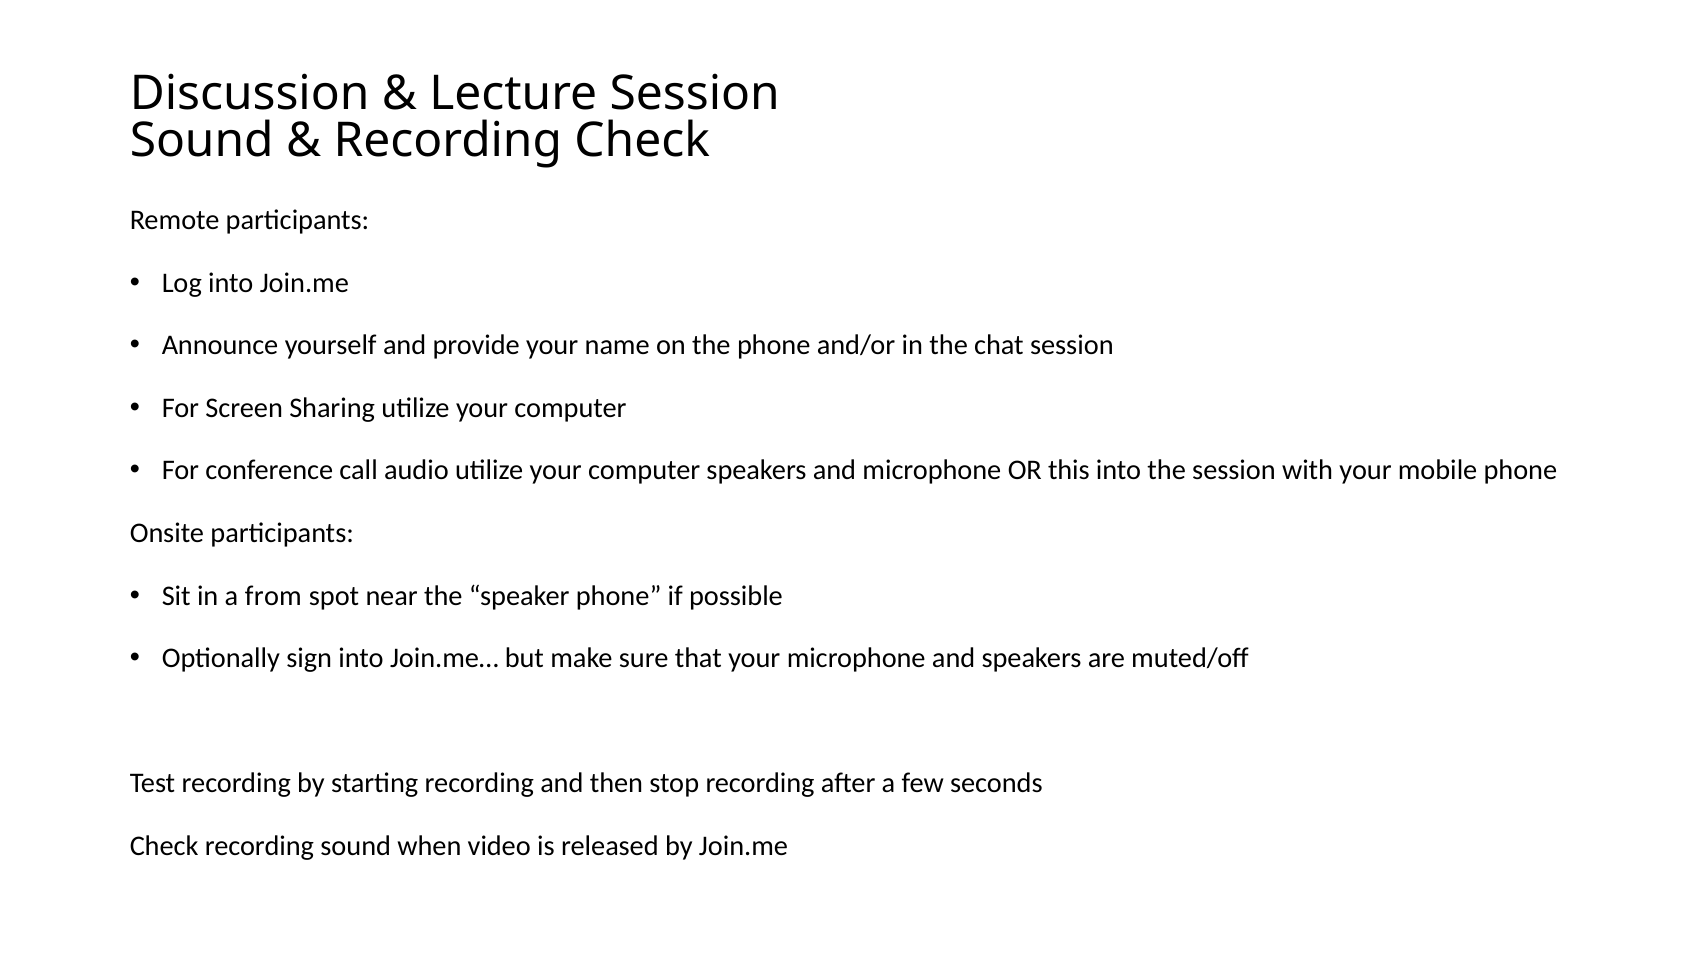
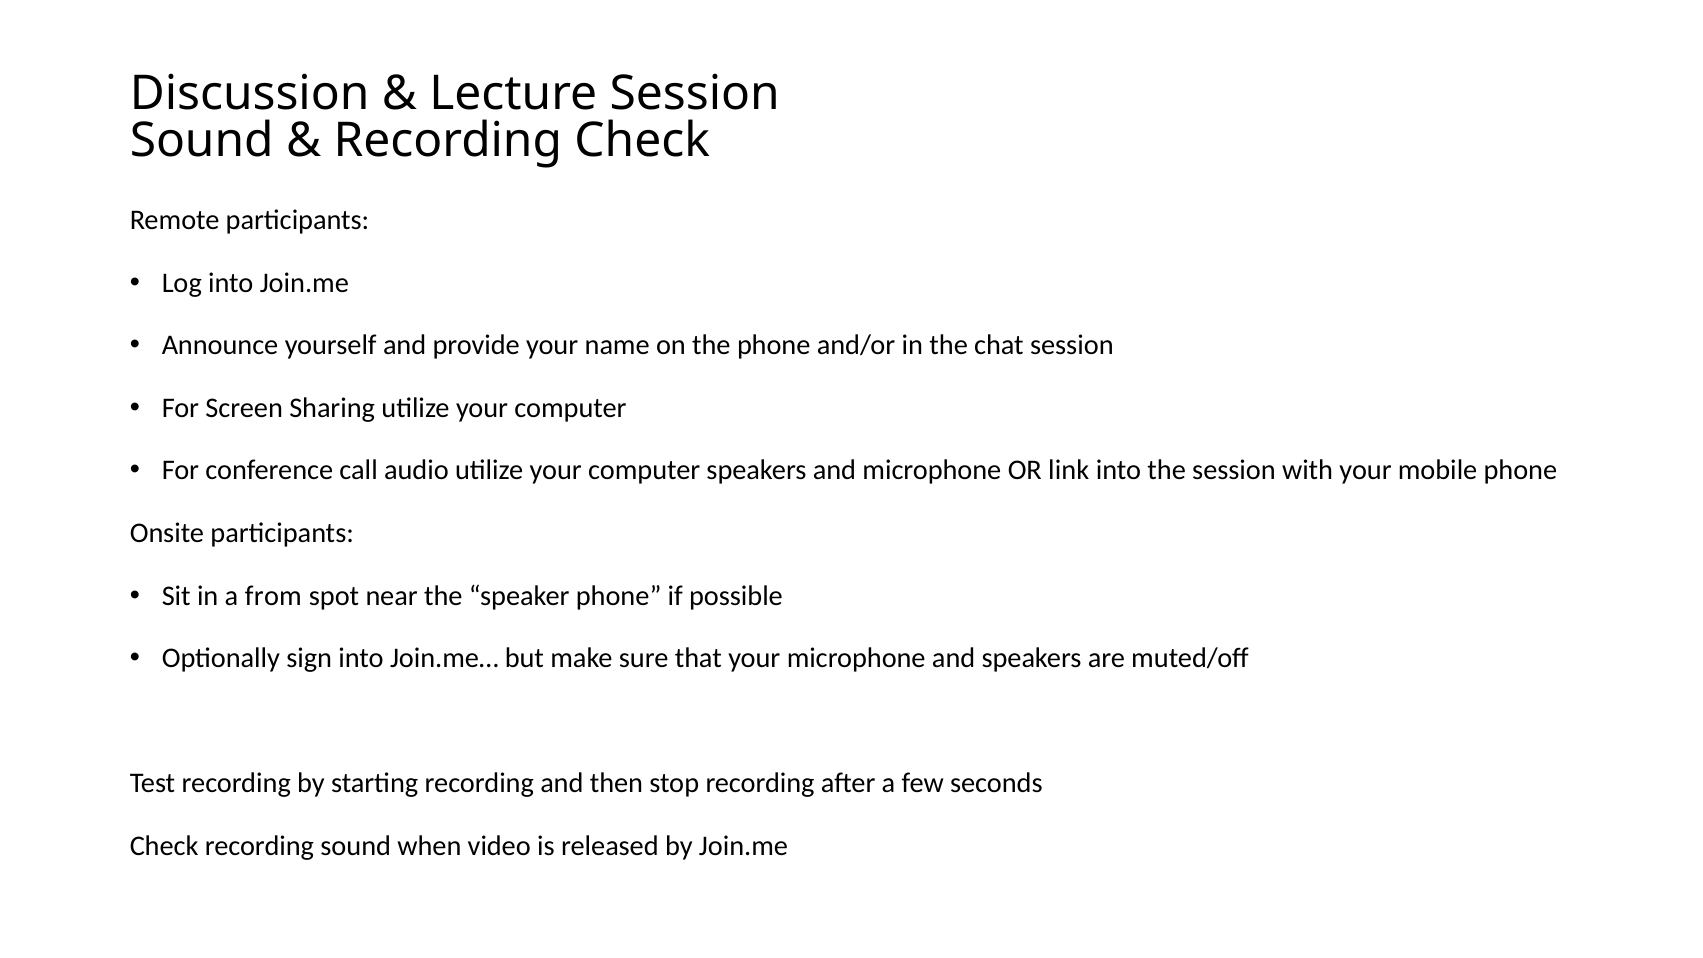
this: this -> link (1069, 471)
